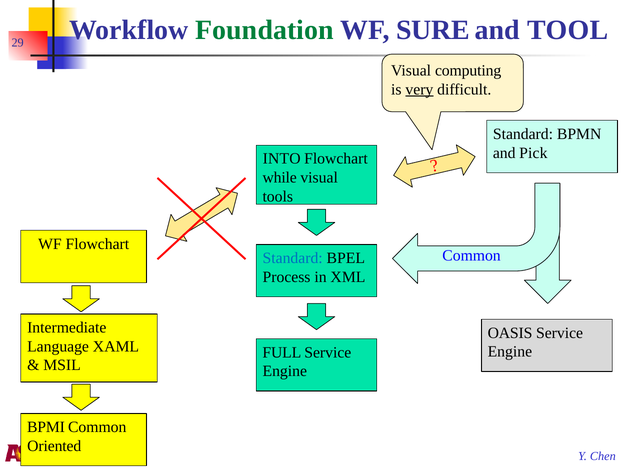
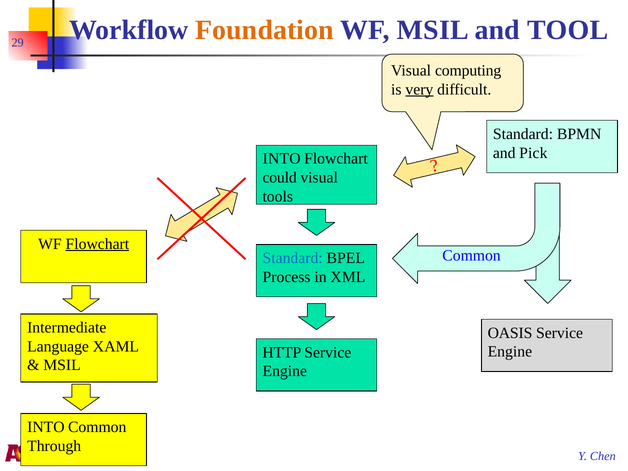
Foundation colour: green -> orange (265, 30)
WF SURE: SURE -> MSIL (433, 30)
while: while -> could (280, 178)
Flowchart underline: none -> present (97, 244)
FULL: FULL -> HTTP (282, 352)
BPMI: BPMI -> INTO (46, 427)
Oriented: Oriented -> Through (54, 446)
